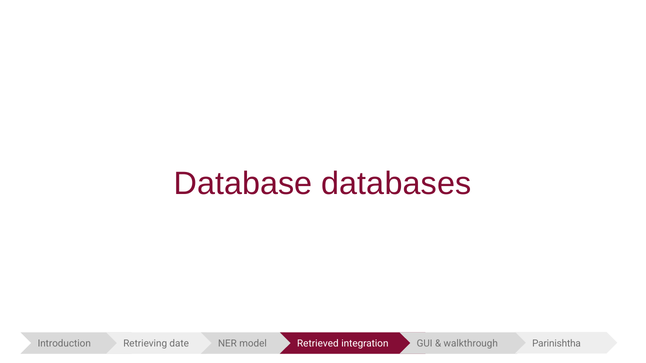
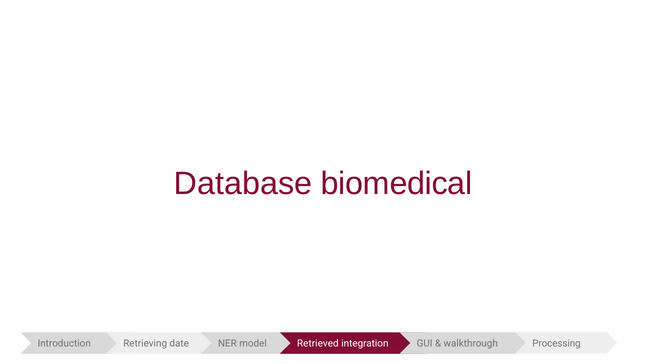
databases: databases -> biomedical (397, 184)
Parinishtha: Parinishtha -> Processing (556, 344)
